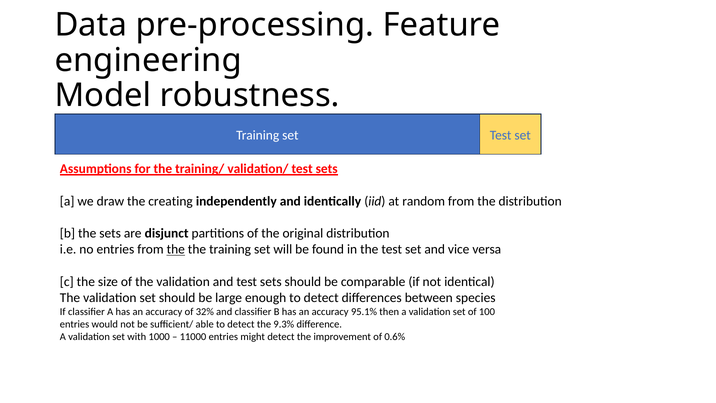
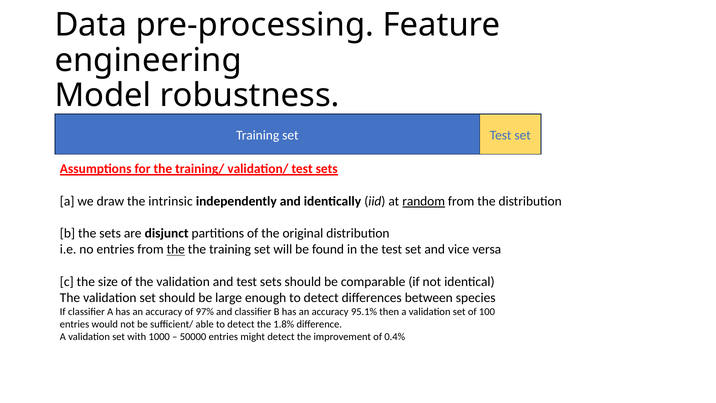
creating: creating -> intrinsic (170, 201)
random underline: none -> present (424, 201)
32%: 32% -> 97% (205, 312)
9.3%: 9.3% -> 1.8% (284, 324)
11000: 11000 -> 50000 (193, 337)
0.6%: 0.6% -> 0.4% (395, 337)
